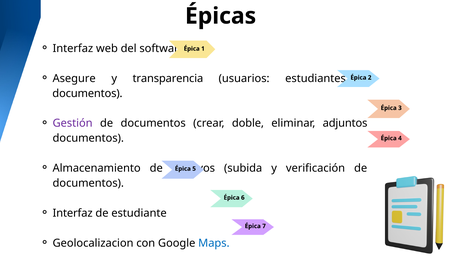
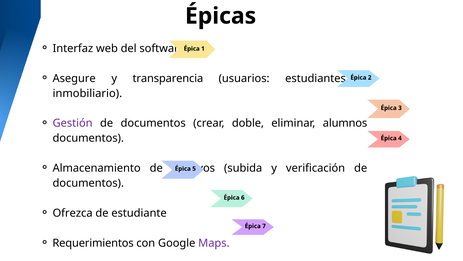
documentos: documentos -> inmobiliario (87, 93)
adjuntos: adjuntos -> alumnos (345, 123)
Interfaz: Interfaz -> Ofrezca (73, 213)
Geolocalizacion: Geolocalizacion -> Requerimientos (93, 243)
Maps colour: blue -> purple (214, 243)
